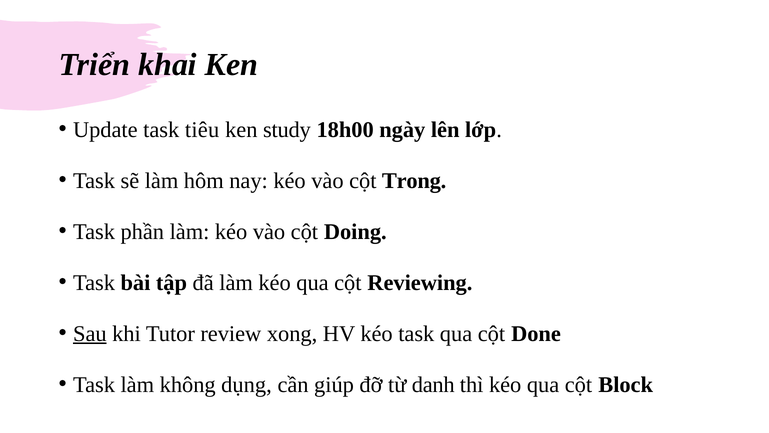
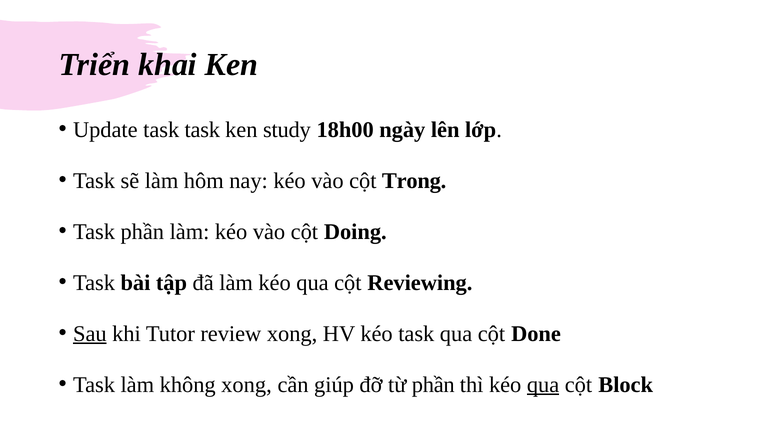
task tiêu: tiêu -> task (202, 129)
không dụng: dụng -> xong (247, 384)
từ danh: danh -> phần (433, 384)
qua underline: none -> present (543, 384)
